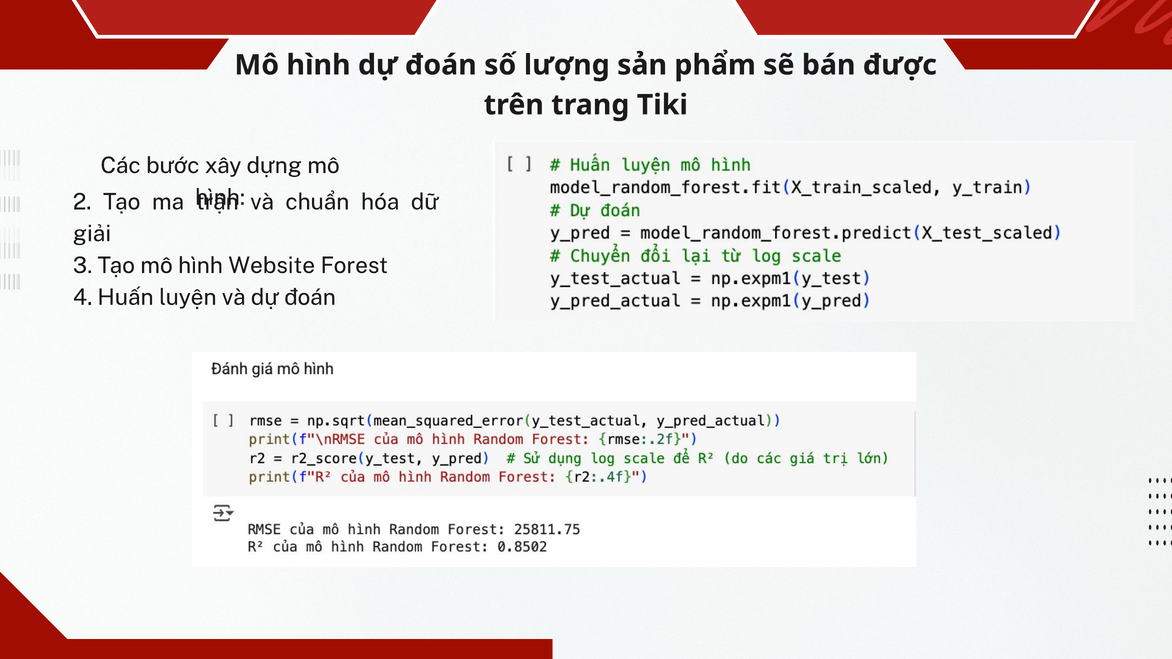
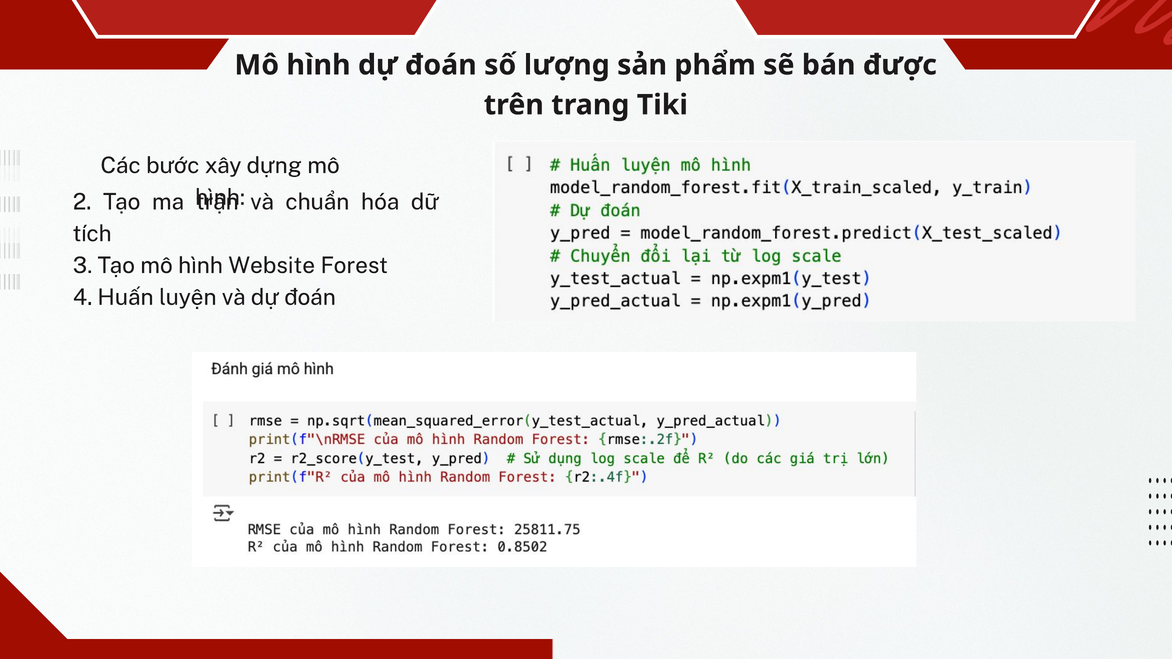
giải: giải -> tích (92, 234)
